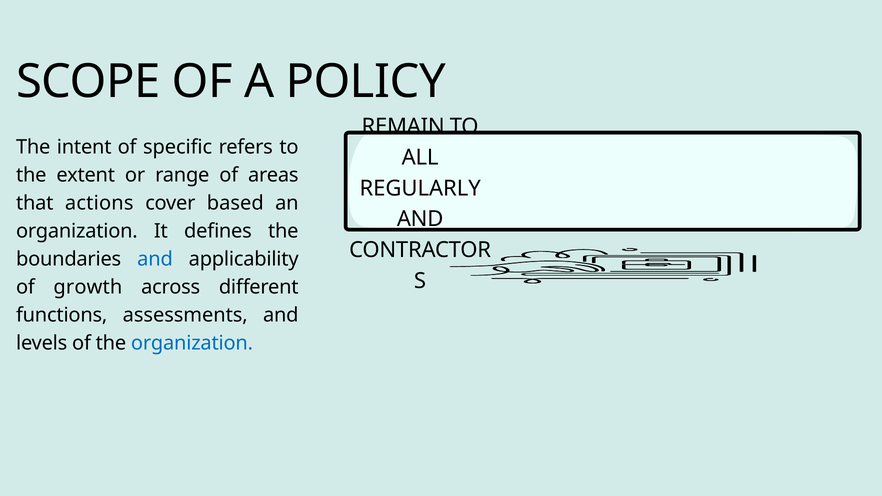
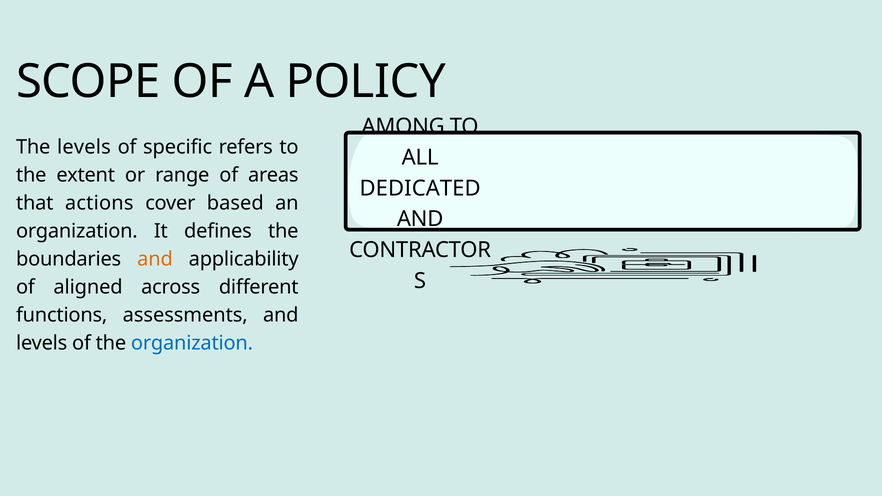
REMAIN: REMAIN -> AMONG (403, 127)
The intent: intent -> levels (84, 147)
REGULARLY: REGULARLY -> DEDICATED (420, 188)
and colour: blue -> orange (155, 259)
growth: growth -> aligned (88, 287)
